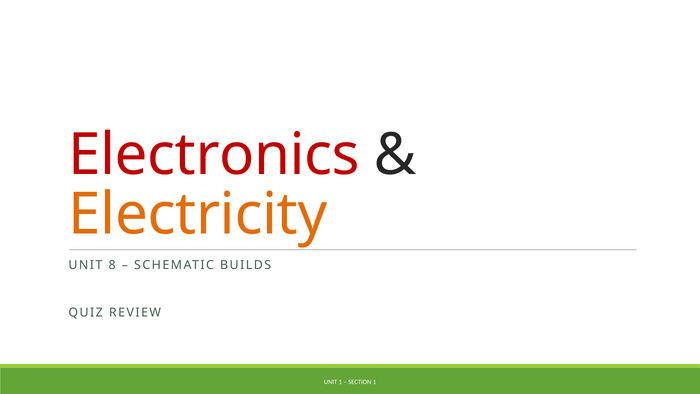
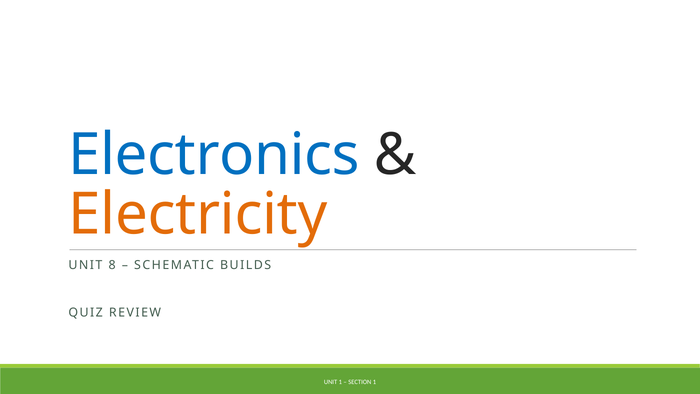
Electronics colour: red -> blue (214, 155)
